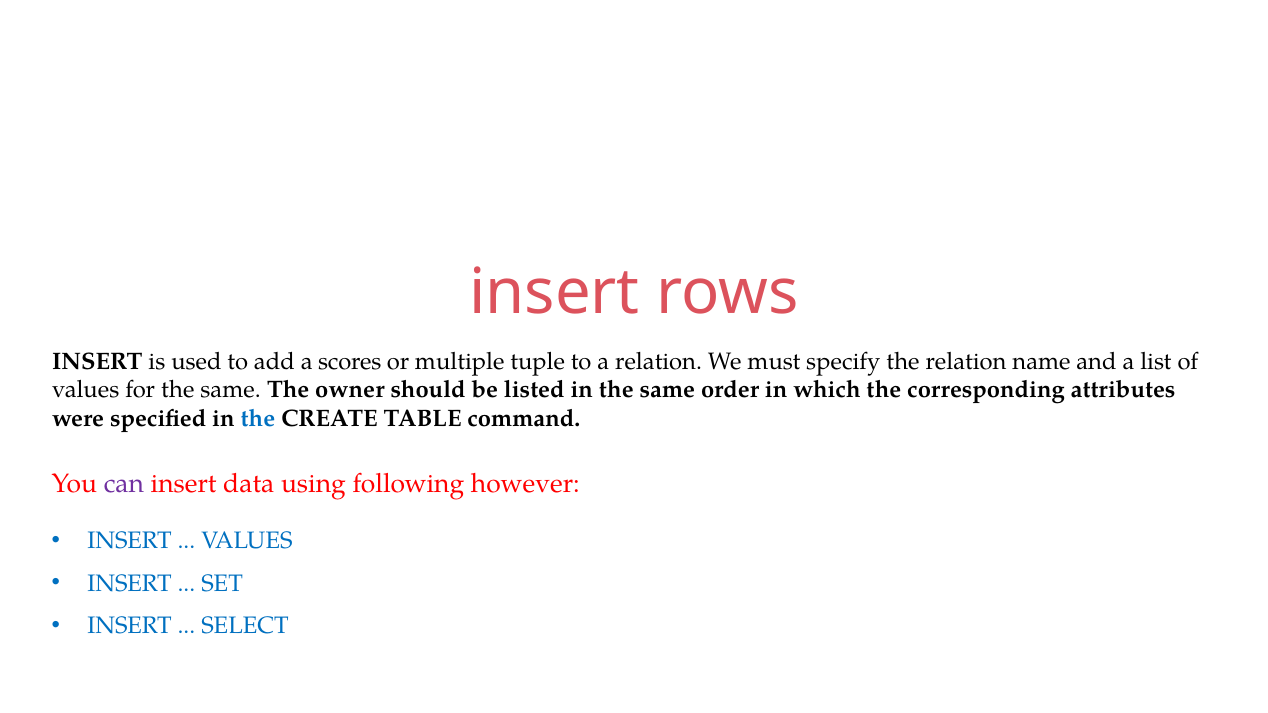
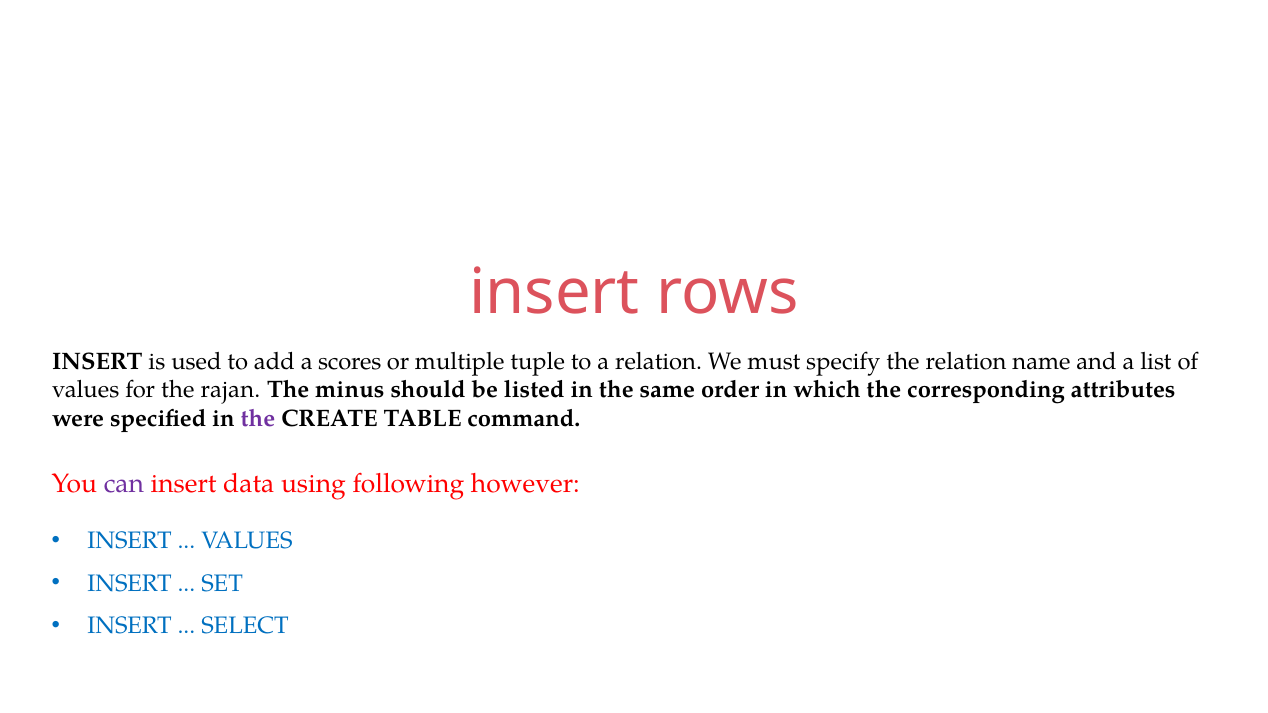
for the same: same -> rajan (230, 390)
owner: owner -> minus (350, 390)
the colour: blue -> purple (258, 418)
